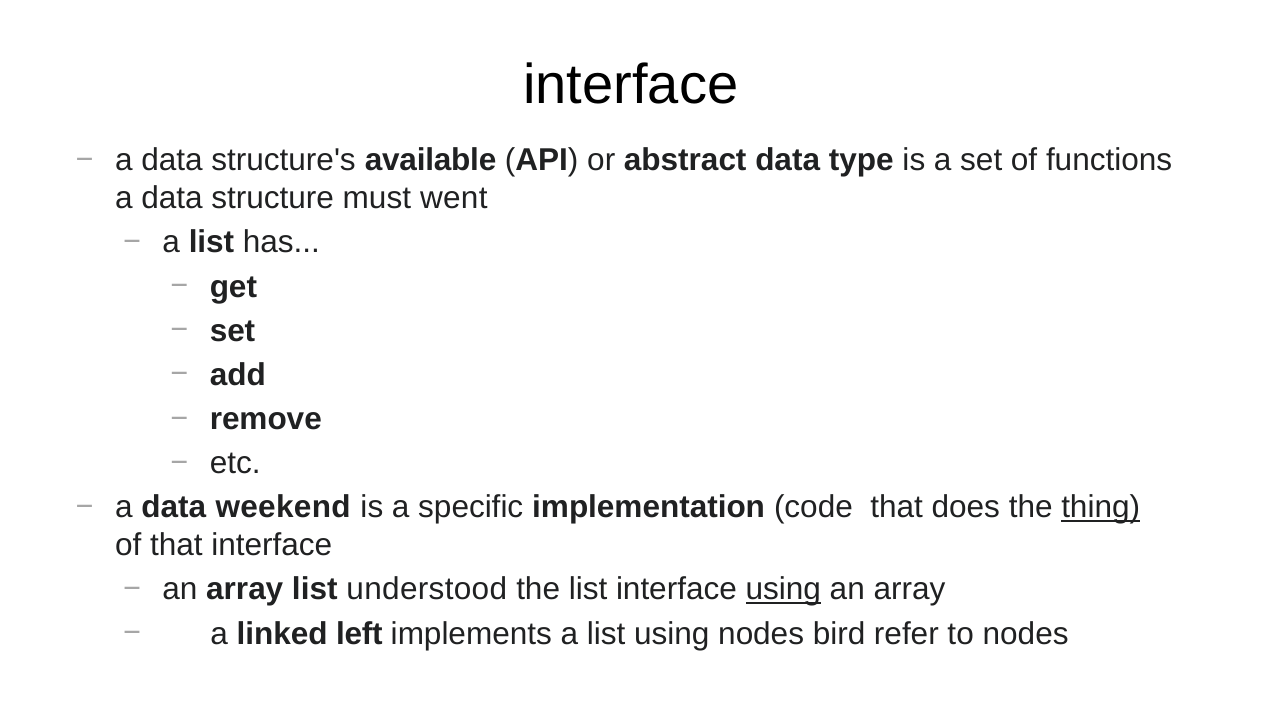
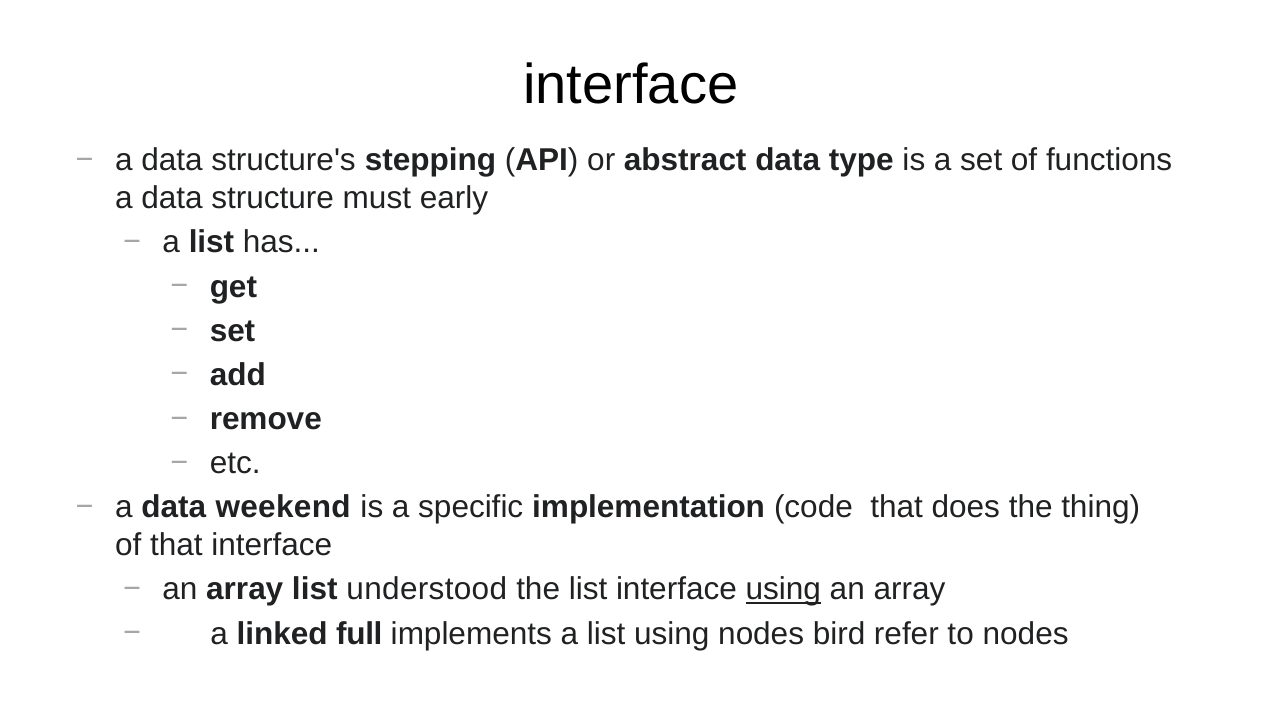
available: available -> stepping (430, 160)
went: went -> early (454, 198)
thing underline: present -> none (1101, 507)
left: left -> full (359, 634)
